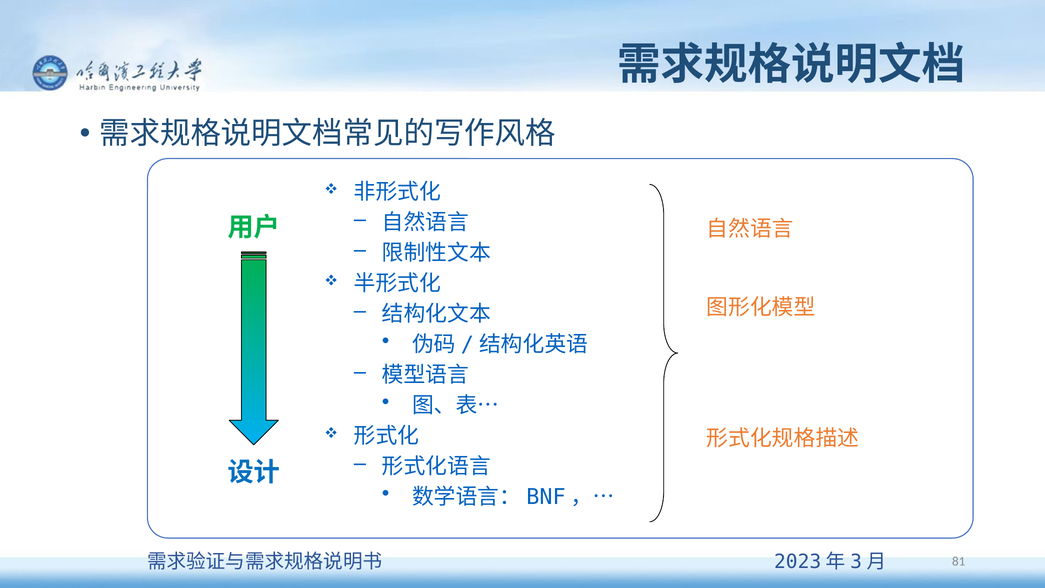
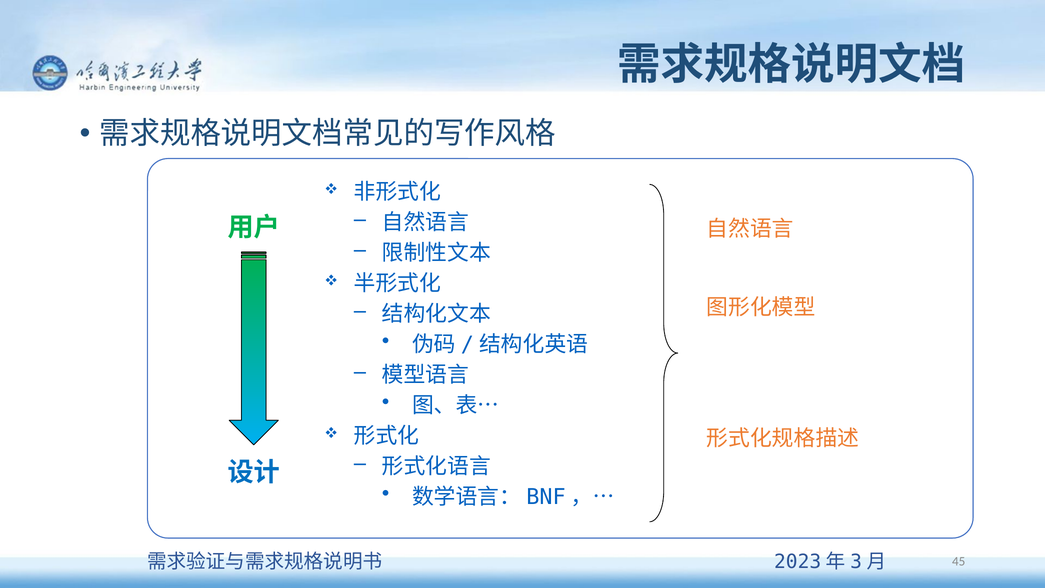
81: 81 -> 45 (959, 561)
